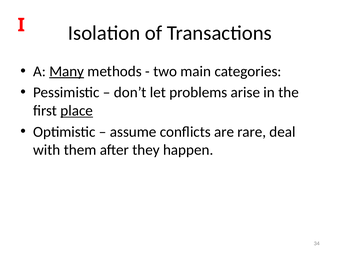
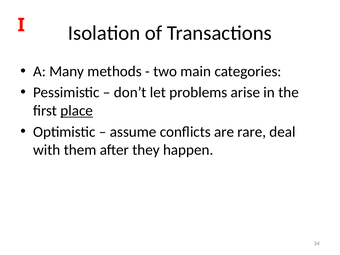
Many underline: present -> none (67, 71)
